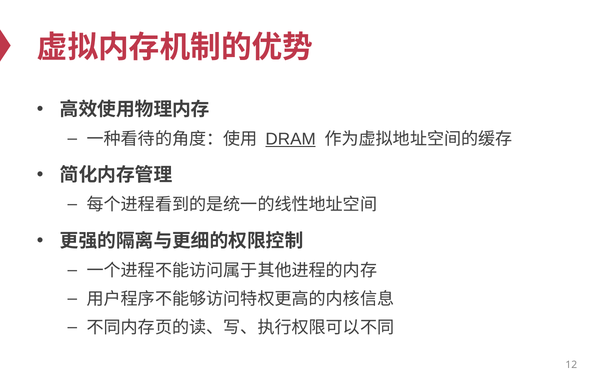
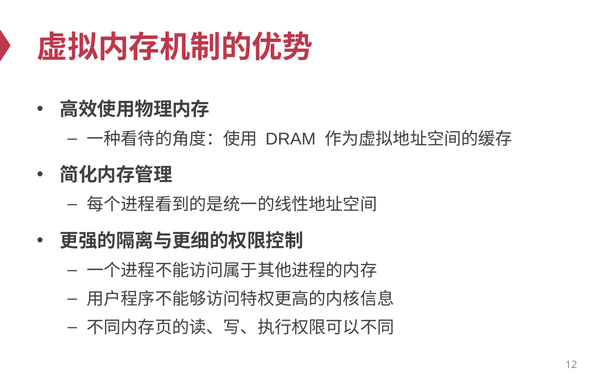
DRAM underline: present -> none (291, 139)
